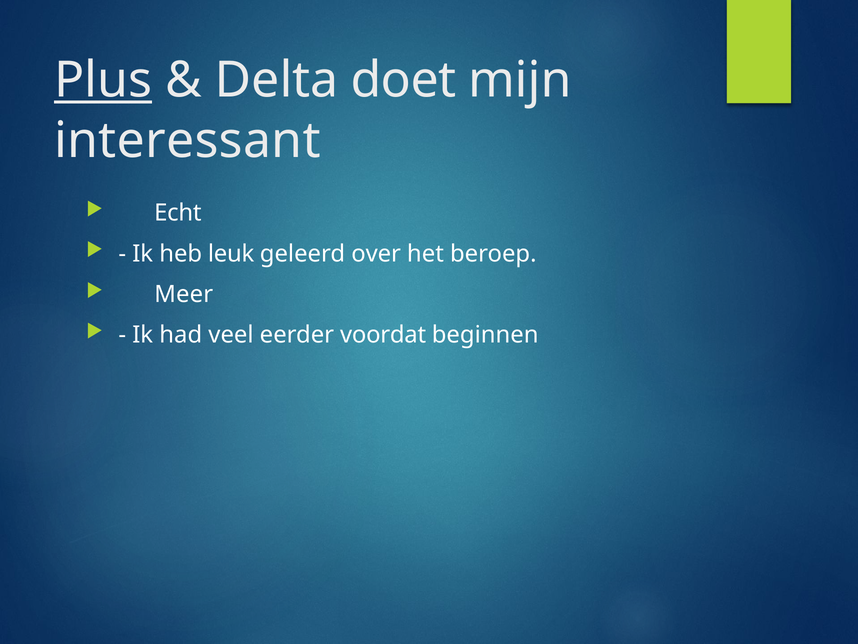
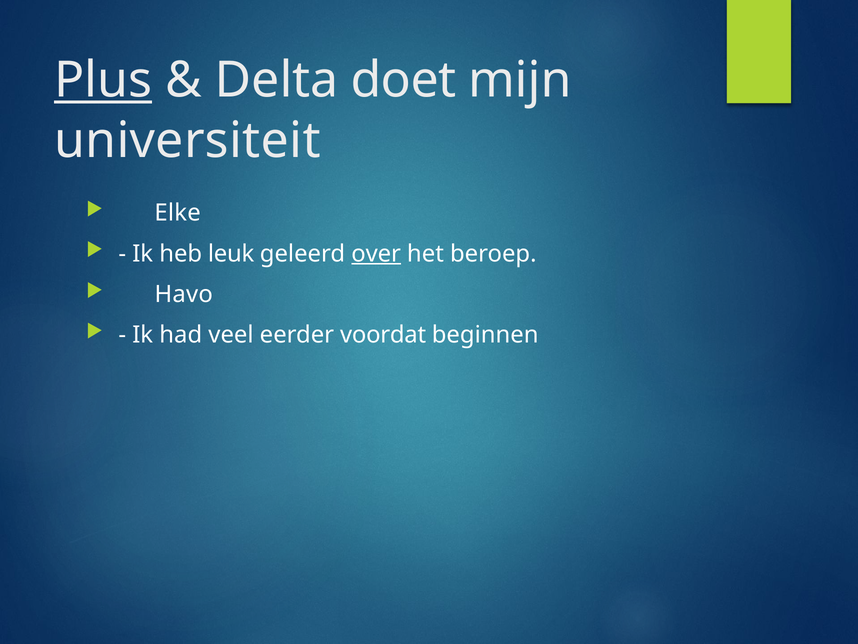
interessant: interessant -> universiteit (187, 140)
Echt: Echt -> Elke (178, 213)
over underline: none -> present (376, 253)
Meer: Meer -> Havo (184, 294)
